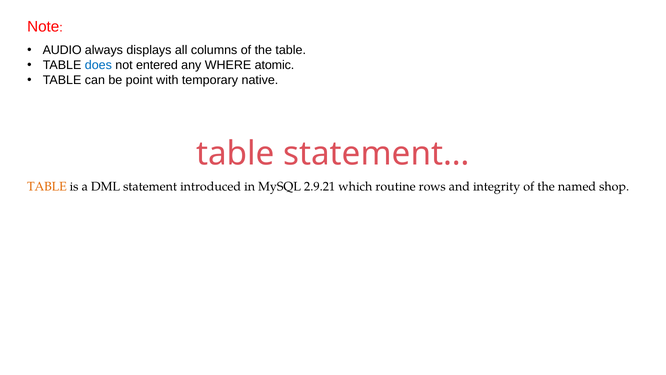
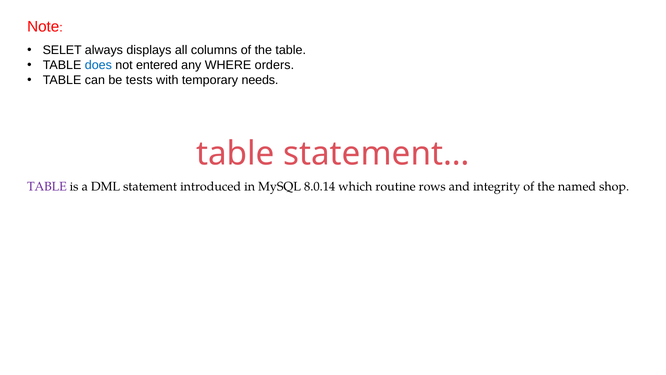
AUDIO: AUDIO -> SELET (62, 50)
atomic: atomic -> orders (274, 65)
point: point -> tests (139, 80)
native: native -> needs (260, 80)
TABLE colour: orange -> purple (47, 186)
2.9.21: 2.9.21 -> 8.0.14 (320, 186)
